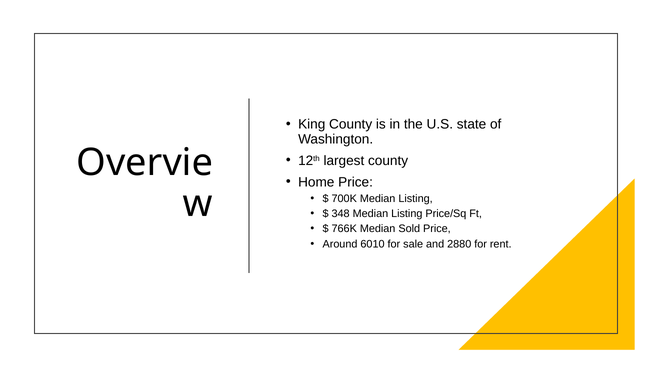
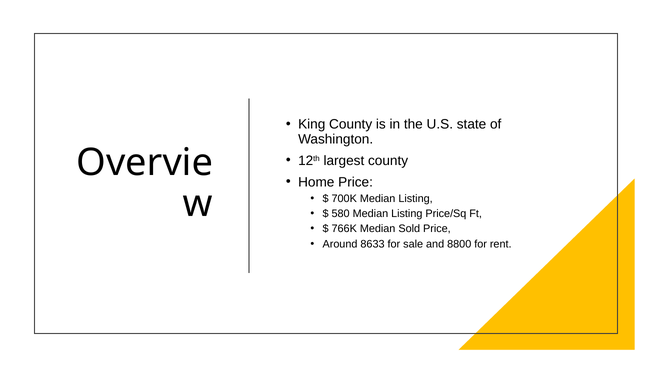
348: 348 -> 580 (341, 214)
6010: 6010 -> 8633 (373, 244)
2880: 2880 -> 8800 (459, 244)
